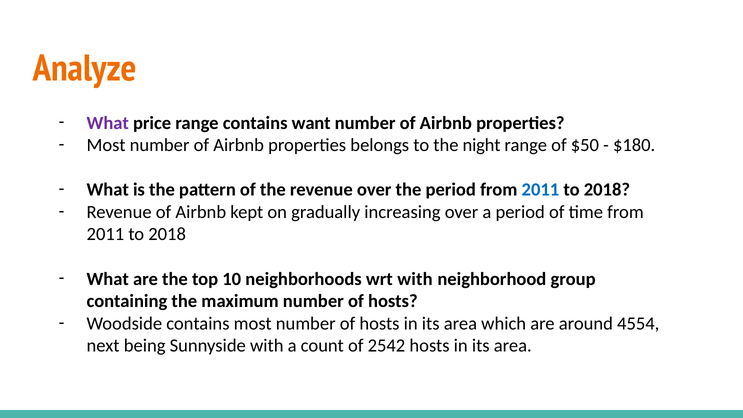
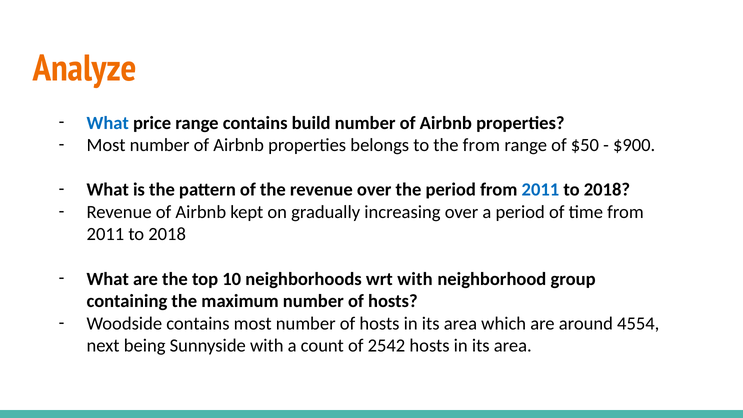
What colour: purple -> blue (108, 123)
want: want -> build (311, 123)
the night: night -> from (481, 145)
$180: $180 -> $900 (634, 145)
